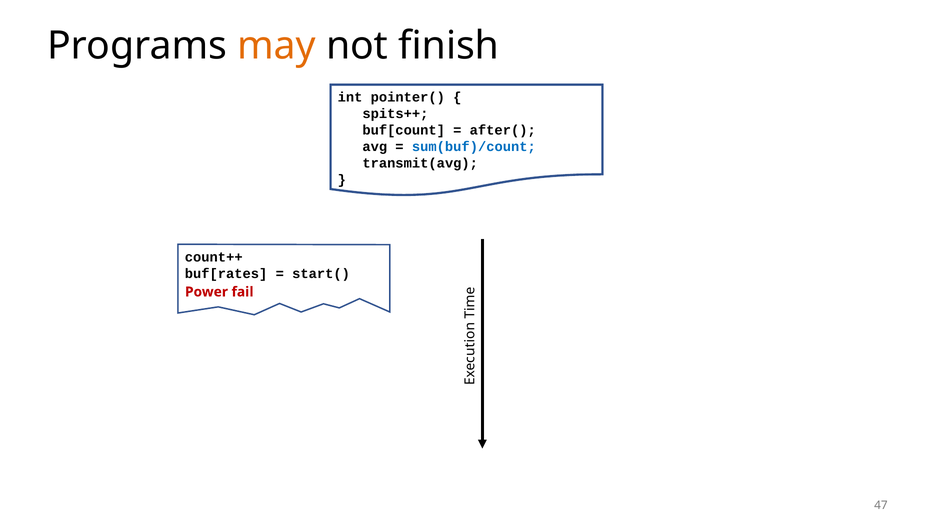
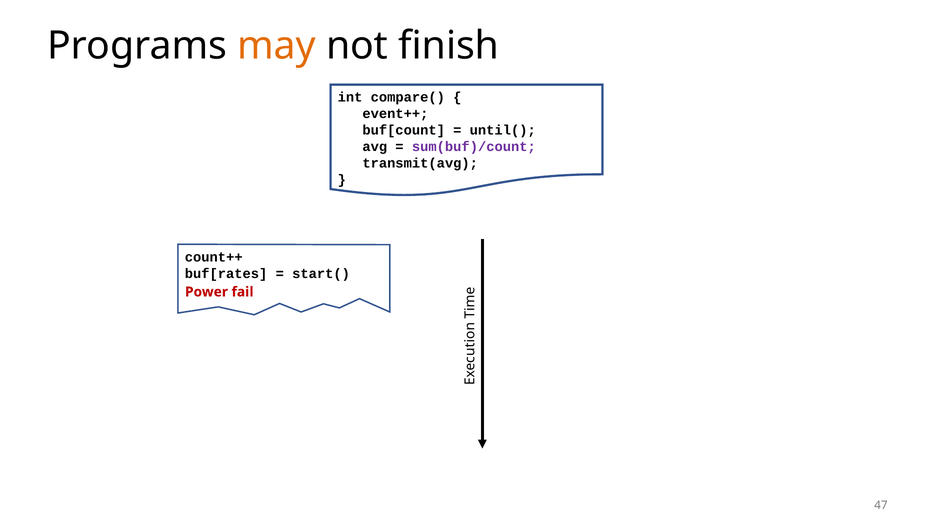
pointer(: pointer( -> compare( (408, 97)
spits++: spits++ -> event++ (395, 114)
after(: after( -> until( (503, 130)
sum(buf)/count colour: blue -> purple (474, 147)
